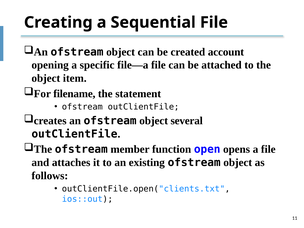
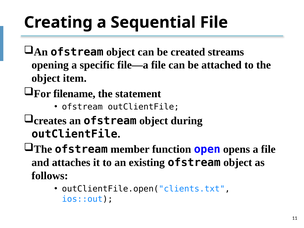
account: account -> streams (226, 52)
several: several -> during (187, 121)
